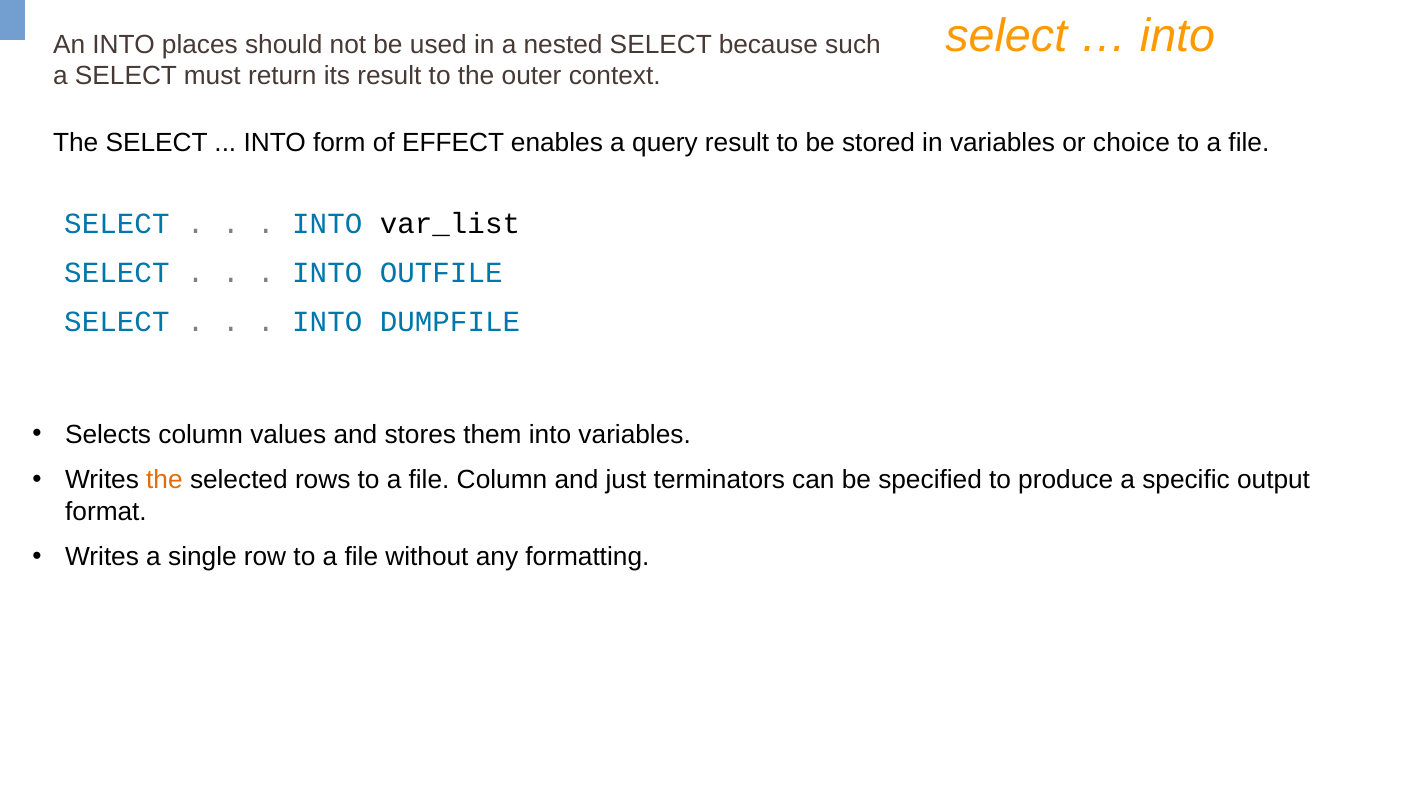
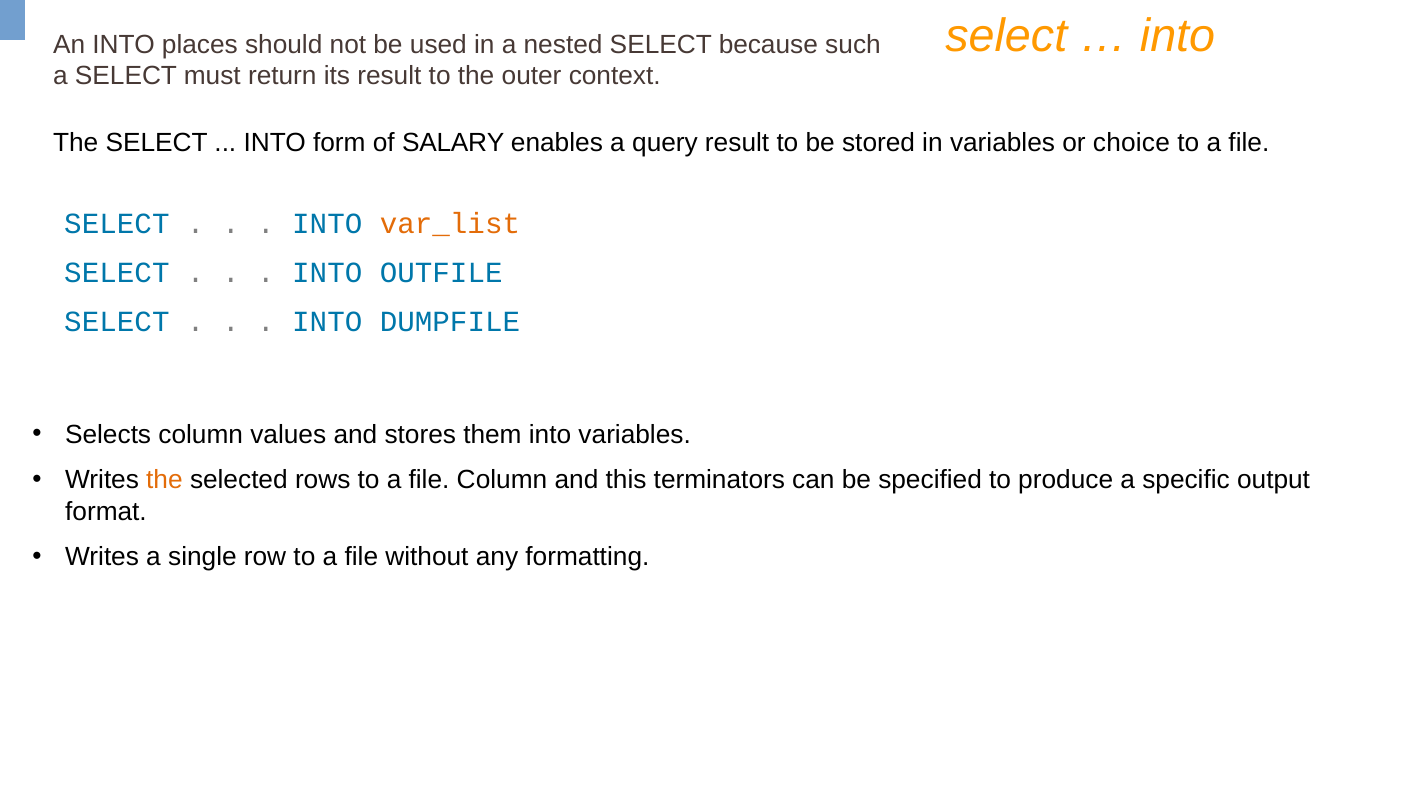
EFFECT: EFFECT -> SALARY (453, 143)
var_list colour: black -> orange (450, 224)
just: just -> this (626, 480)
